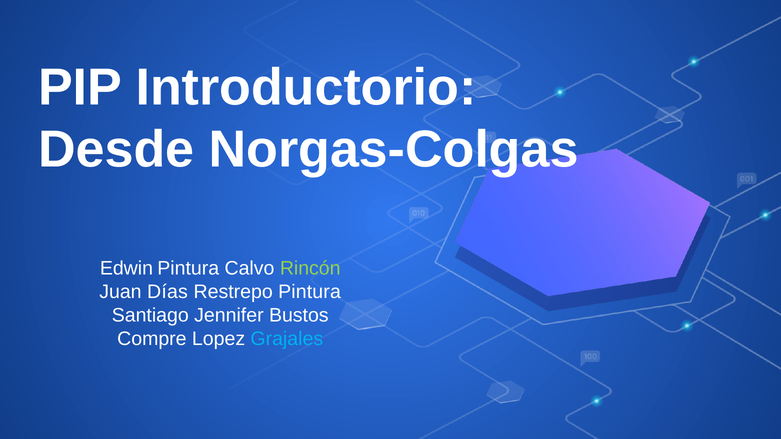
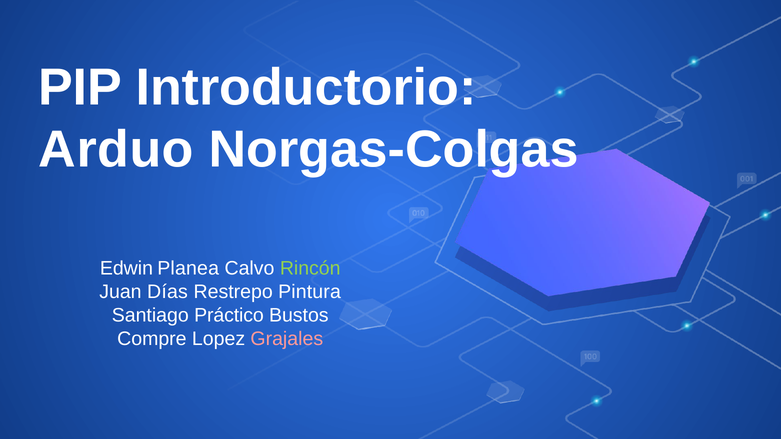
Desde: Desde -> Arduo (116, 150)
Edwin Pintura: Pintura -> Planea (188, 269)
Jennifer: Jennifer -> Práctico (229, 315)
Grajales colour: light blue -> pink (287, 339)
